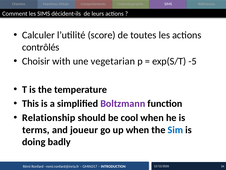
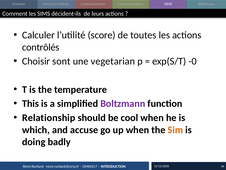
with: with -> sont (61, 61)
-5: -5 -> -0 (193, 61)
terms: terms -> which (36, 129)
joueur: joueur -> accuse (84, 129)
Sim colour: blue -> orange (175, 129)
